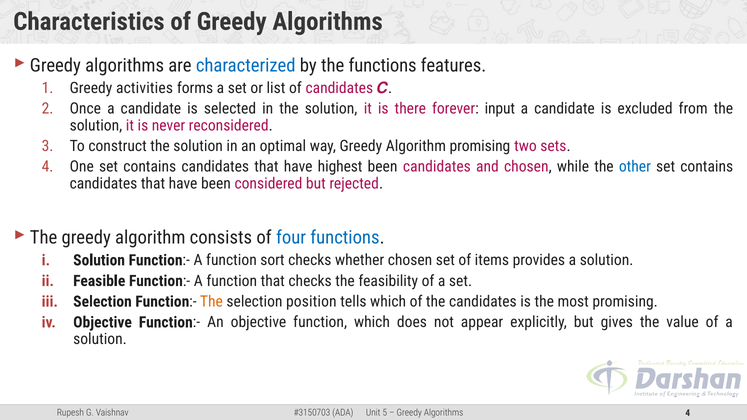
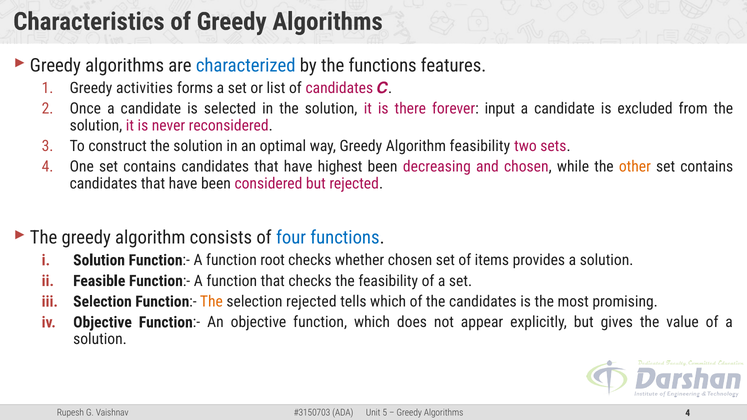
Algorithm promising: promising -> feasibility (480, 146)
been candidates: candidates -> decreasing (437, 167)
other colour: blue -> orange (635, 167)
sort: sort -> root (273, 260)
selection position: position -> rejected (311, 302)
